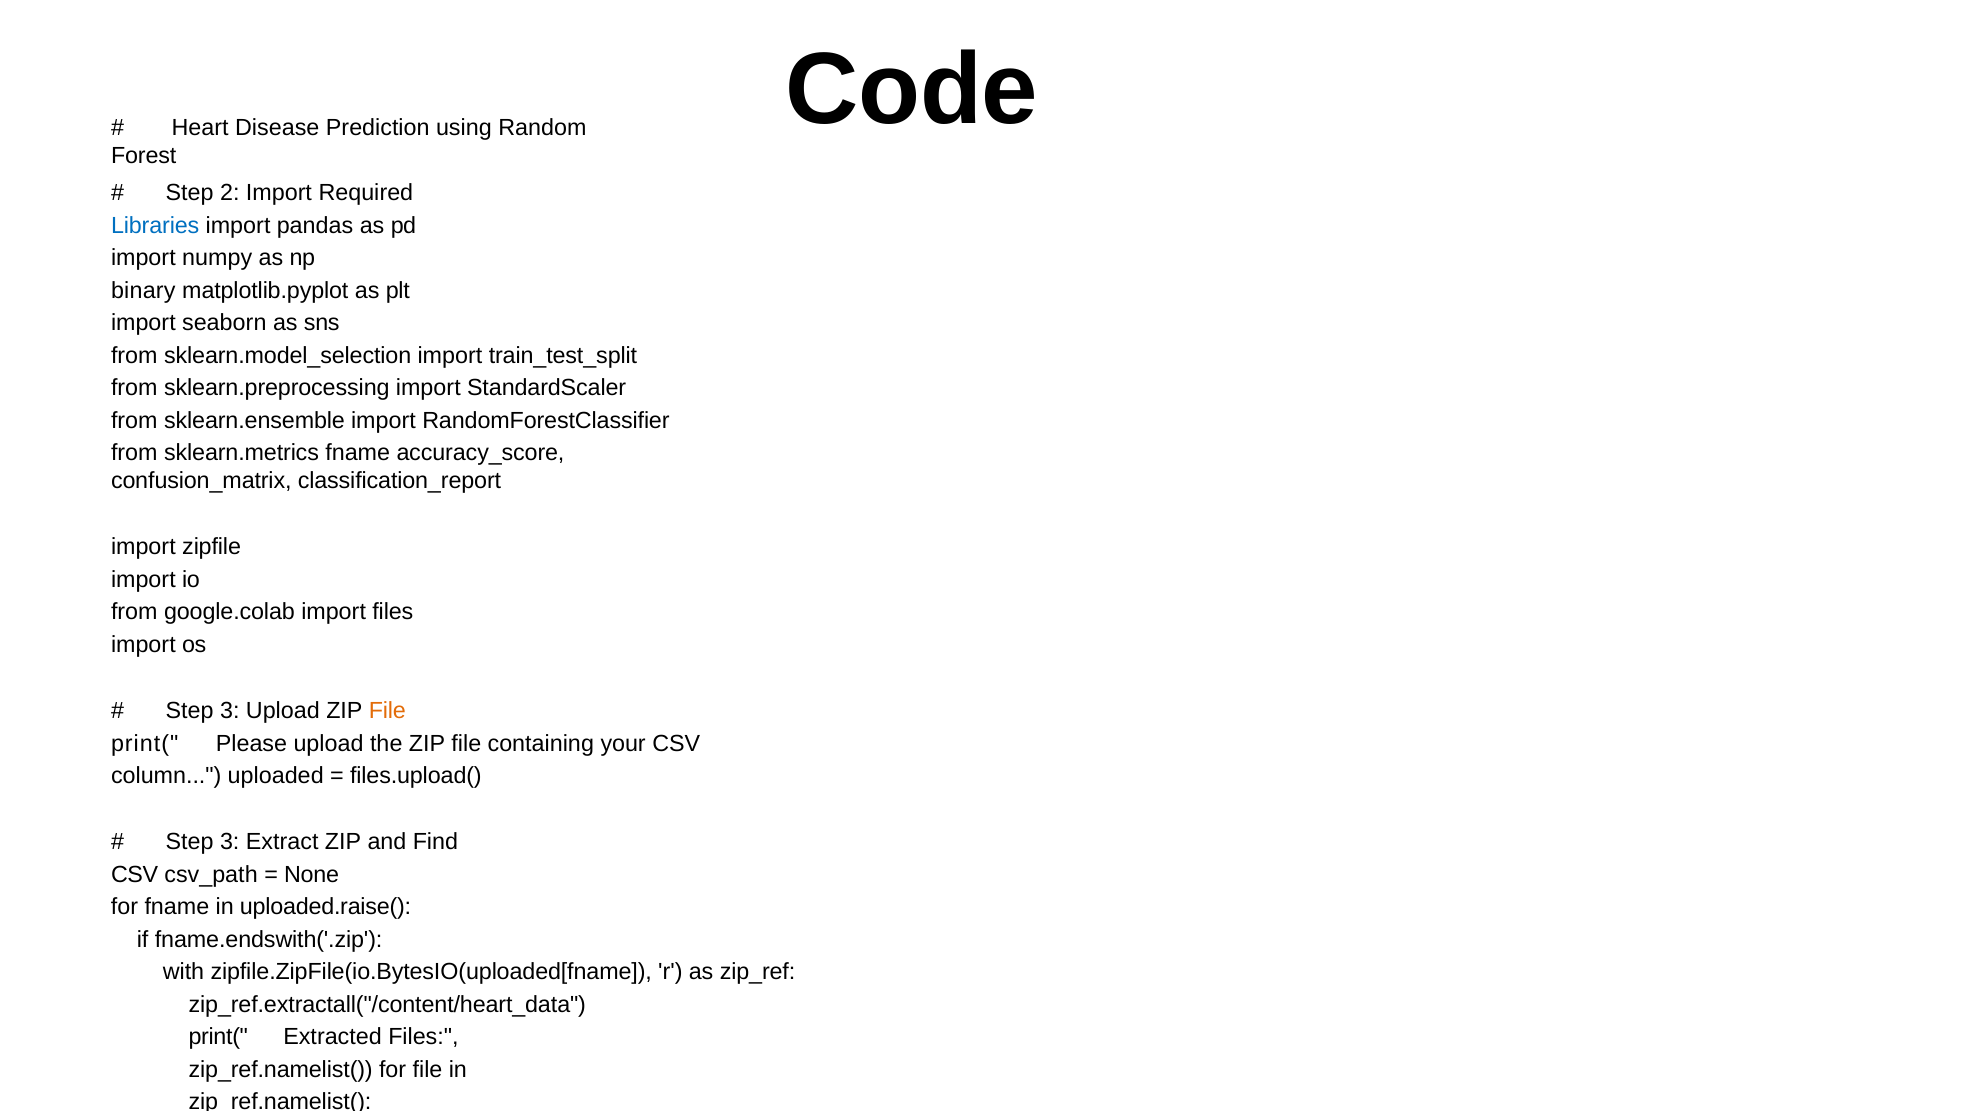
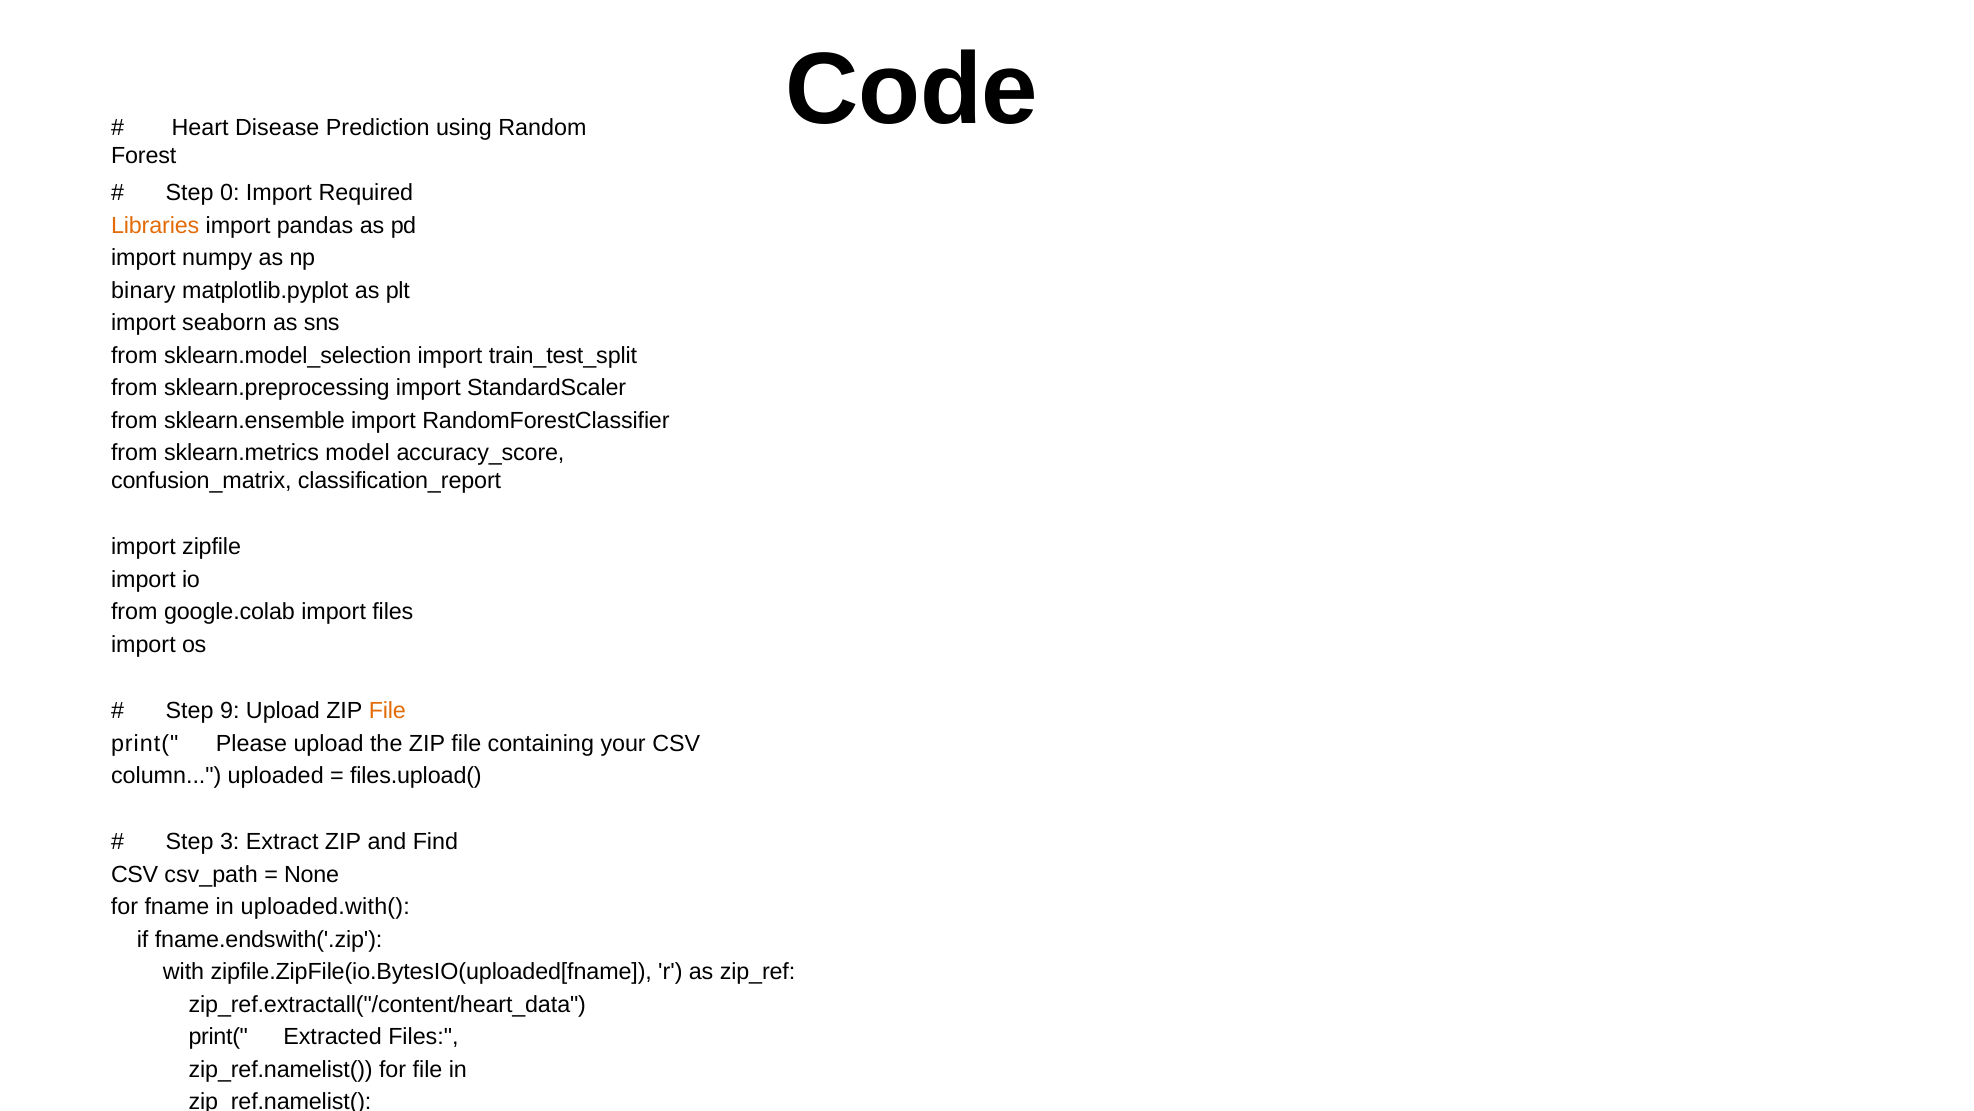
2: 2 -> 0 (230, 193)
Libraries colour: blue -> orange (155, 225)
sklearn.metrics fname: fname -> model (358, 453)
3: 3 -> 9 (230, 711)
uploaded.raise(: uploaded.raise( -> uploaded.with( (325, 907)
